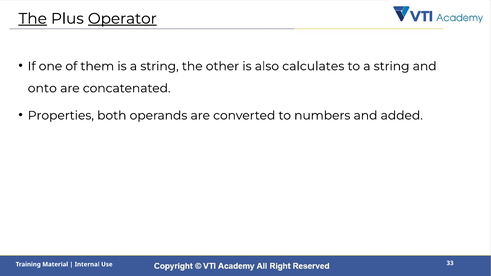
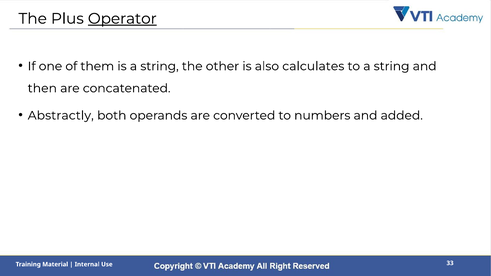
The underline: present -> none (33, 19)
onto: onto -> then (42, 88)
Properties: Properties -> Abstractly (61, 116)
